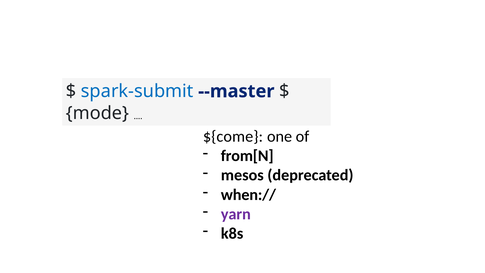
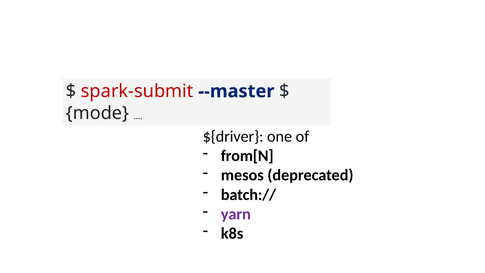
spark-submit colour: blue -> red (137, 91)
${come: ${come -> ${driver (233, 136)
when://: when:// -> batch:// (248, 195)
